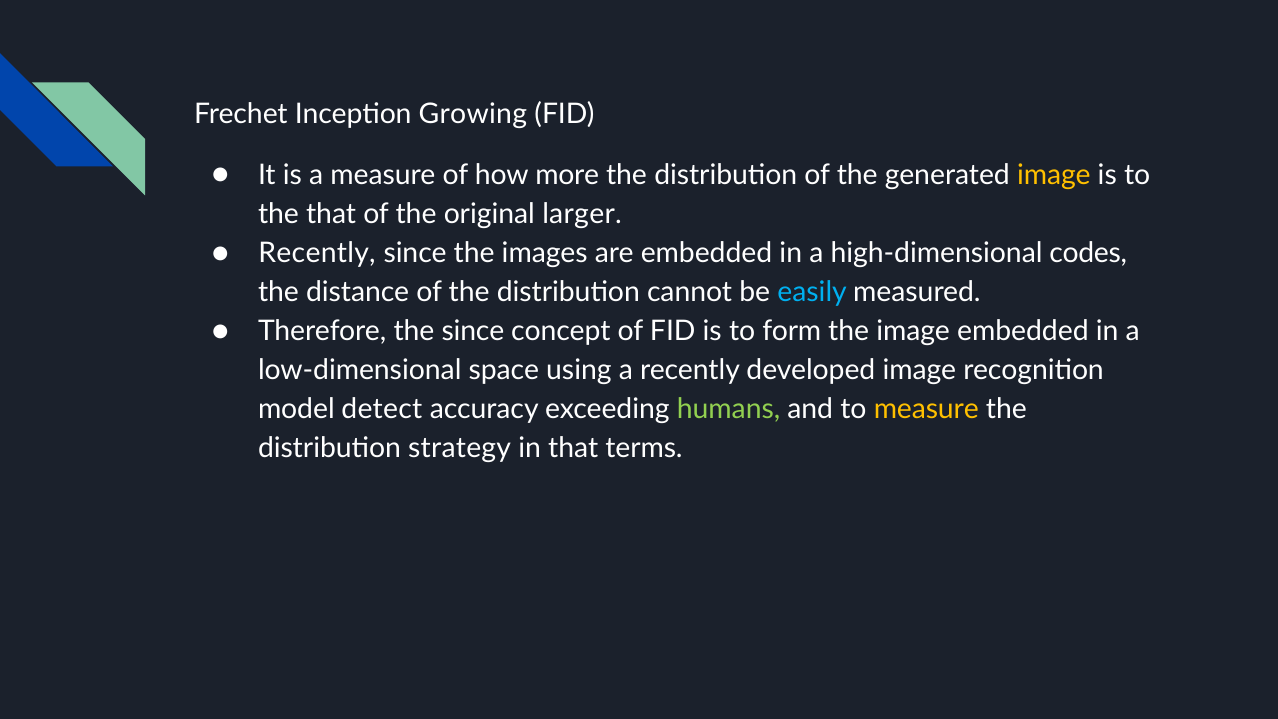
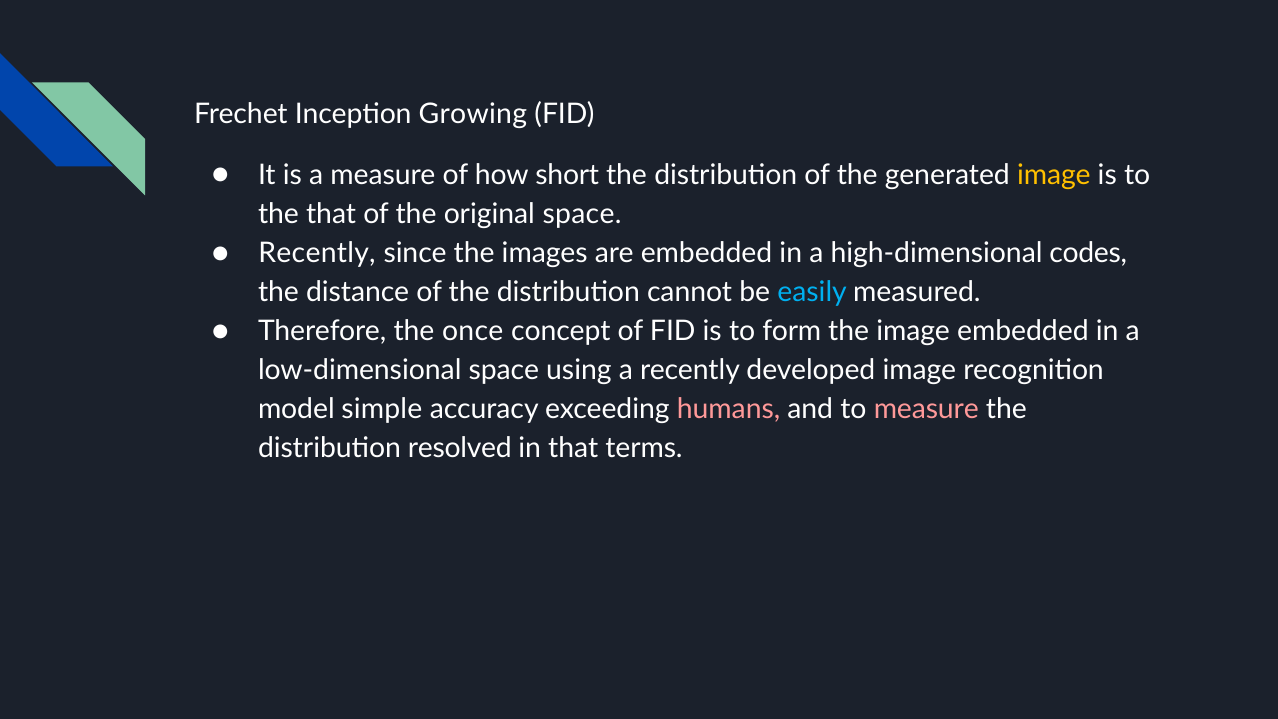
more: more -> short (567, 175)
original larger: larger -> space (582, 214)
the since: since -> once (473, 331)
detect: detect -> simple (382, 409)
humans colour: light green -> pink (729, 409)
measure colour: yellow -> pink (926, 409)
strategy: strategy -> resolved (460, 449)
